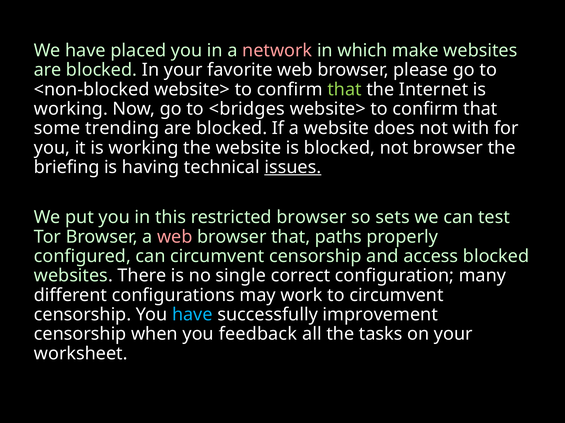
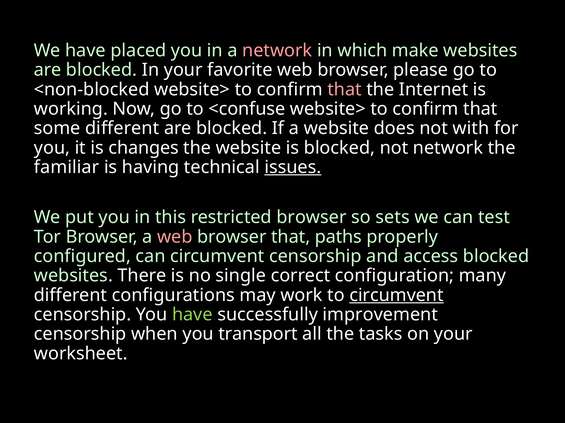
that colour: light green -> pink (345, 90)
<bridges: <bridges -> <confuse (247, 109)
some trending: trending -> different (122, 129)
it is working: working -> changes (144, 148)
not browser: browser -> network (448, 148)
briefing: briefing -> familiar (67, 168)
circumvent underline: none -> present (396, 296)
have colour: light blue -> light green (192, 315)
feedback: feedback -> transport (258, 335)
